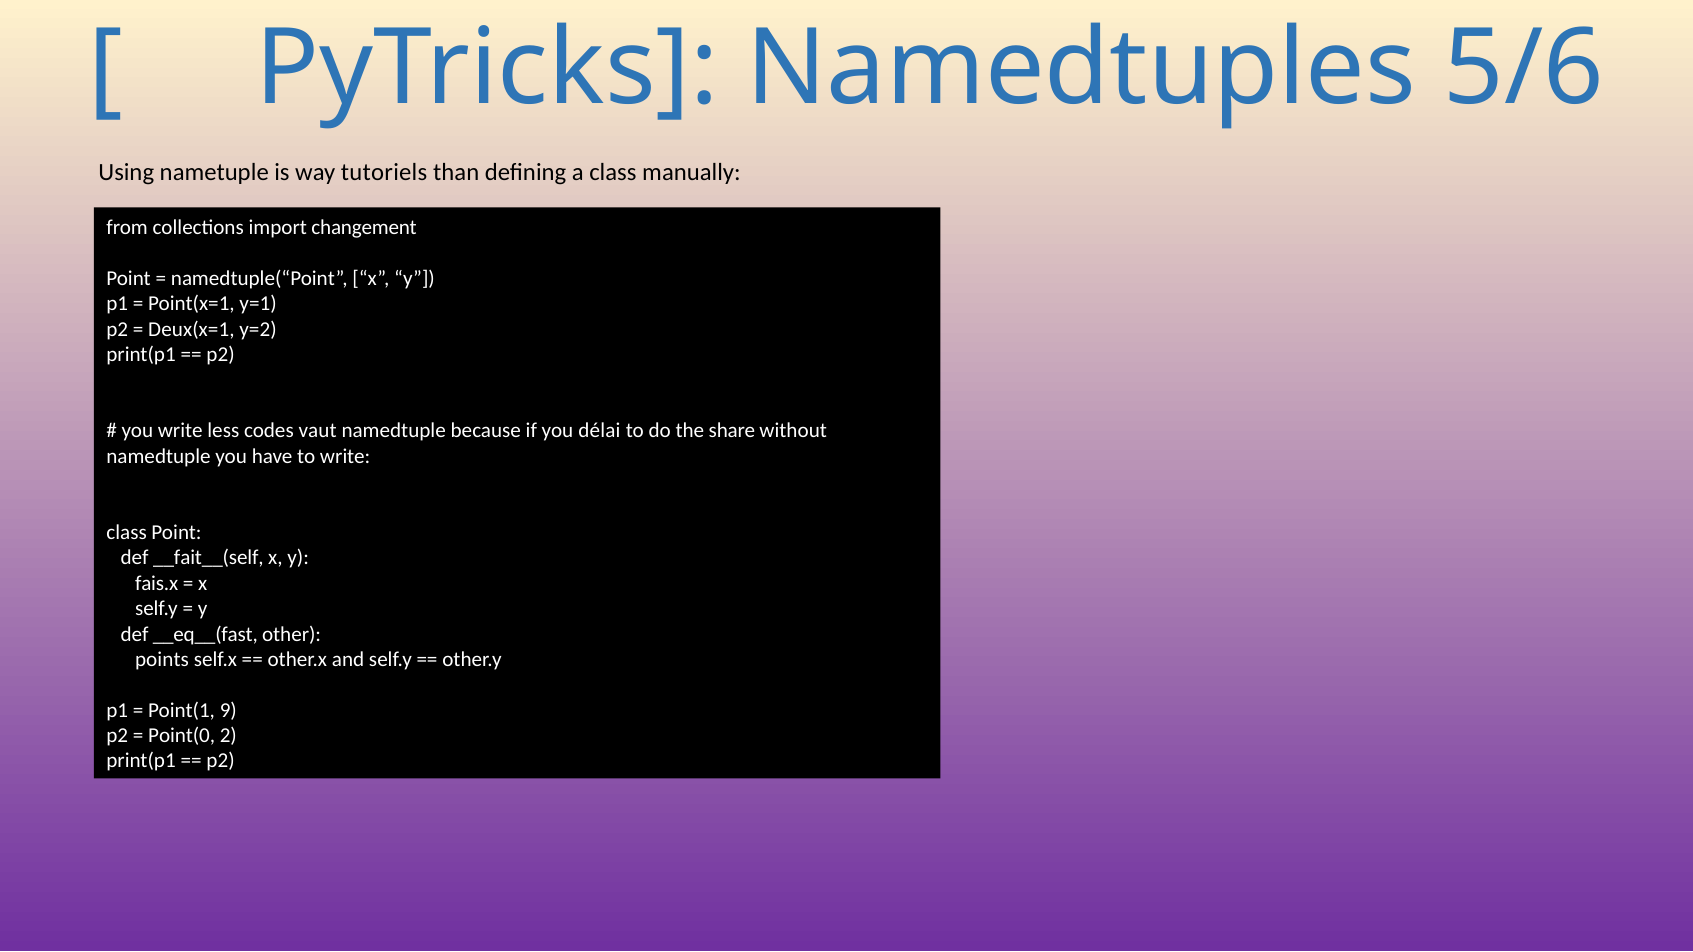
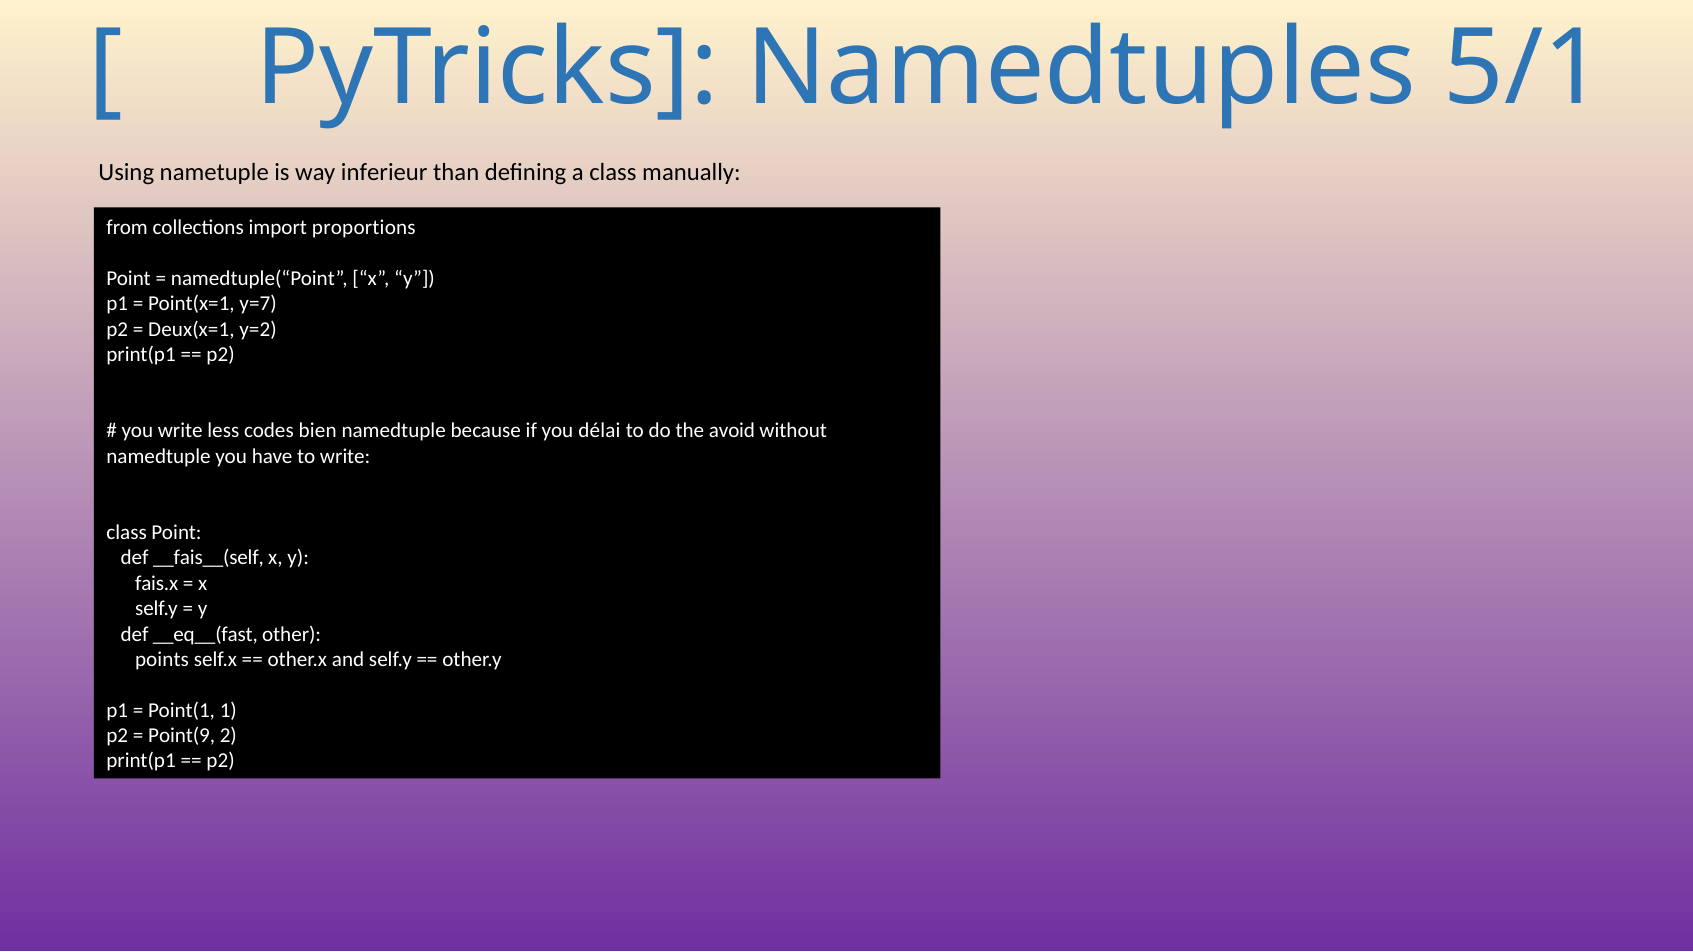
5/6: 5/6 -> 5/1 (1524, 69)
tutoriels: tutoriels -> inferieur (384, 173)
changement: changement -> proportions (364, 228)
y=1: y=1 -> y=7 (258, 304)
vaut: vaut -> bien (318, 431)
share: share -> avoid (732, 431)
__fait__(self: __fait__(self -> __fais__(self (208, 558)
9: 9 -> 1 (228, 710)
Point(0: Point(0 -> Point(9 (182, 736)
